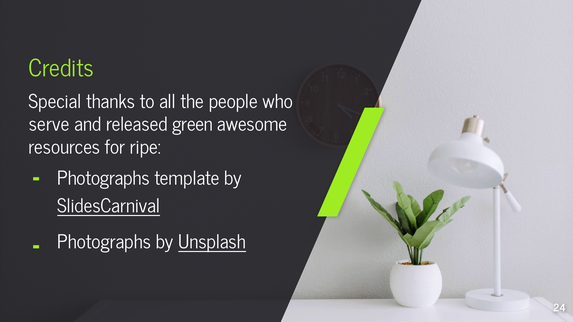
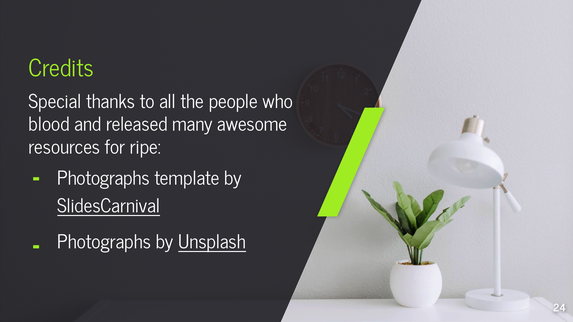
serve: serve -> blood (49, 125)
green: green -> many (192, 125)
